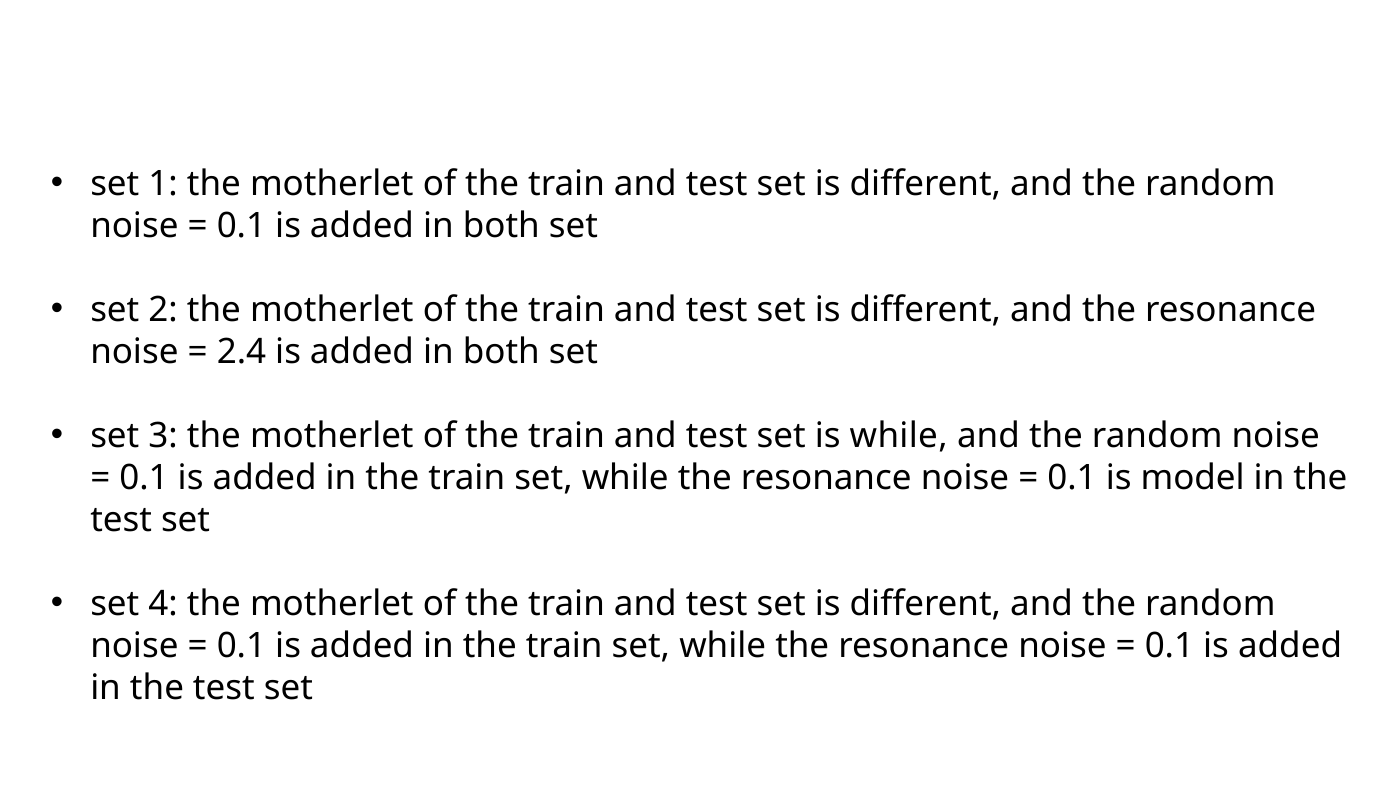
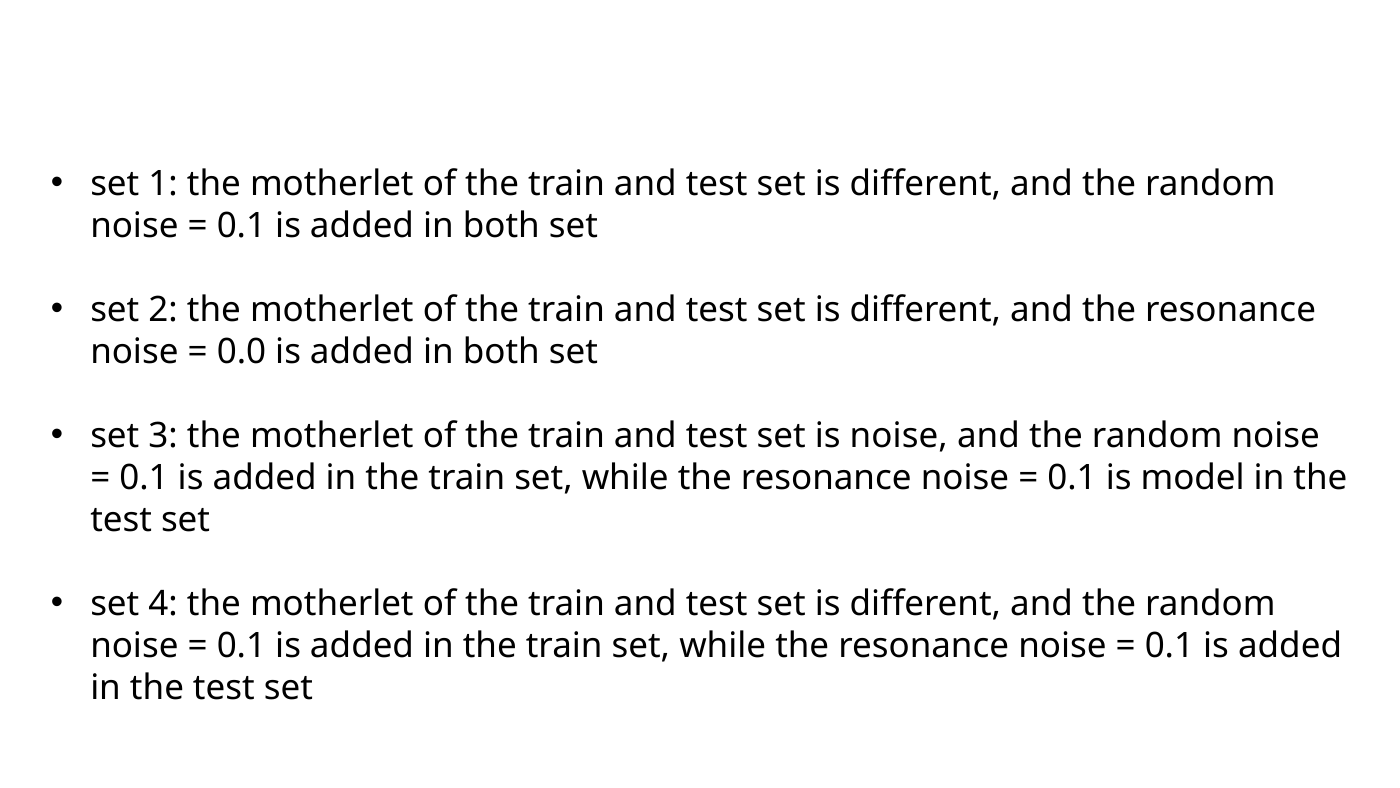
2.4: 2.4 -> 0.0 (241, 352)
is while: while -> noise (899, 436)
